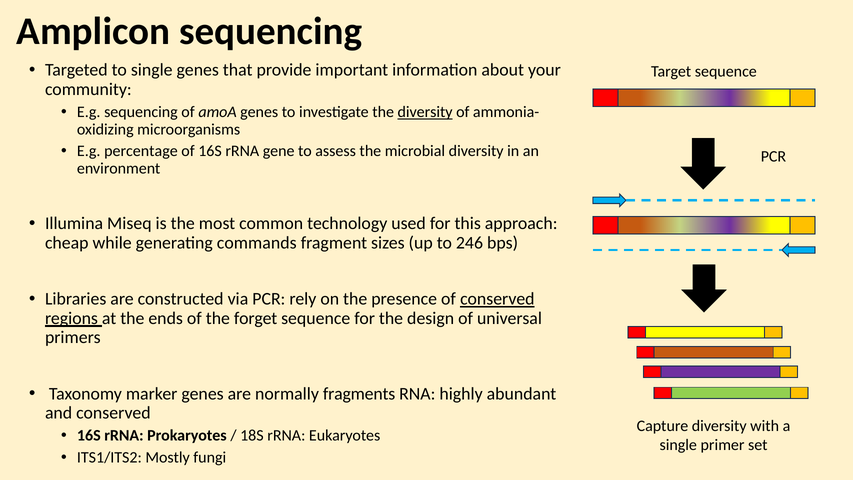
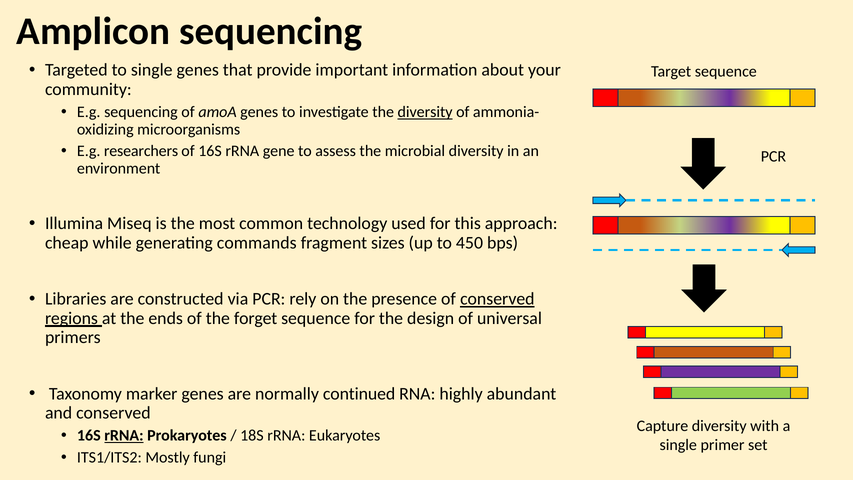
percentage: percentage -> researchers (141, 151)
246: 246 -> 450 (469, 243)
fragments: fragments -> continued (359, 394)
rRNA underline: none -> present (124, 435)
